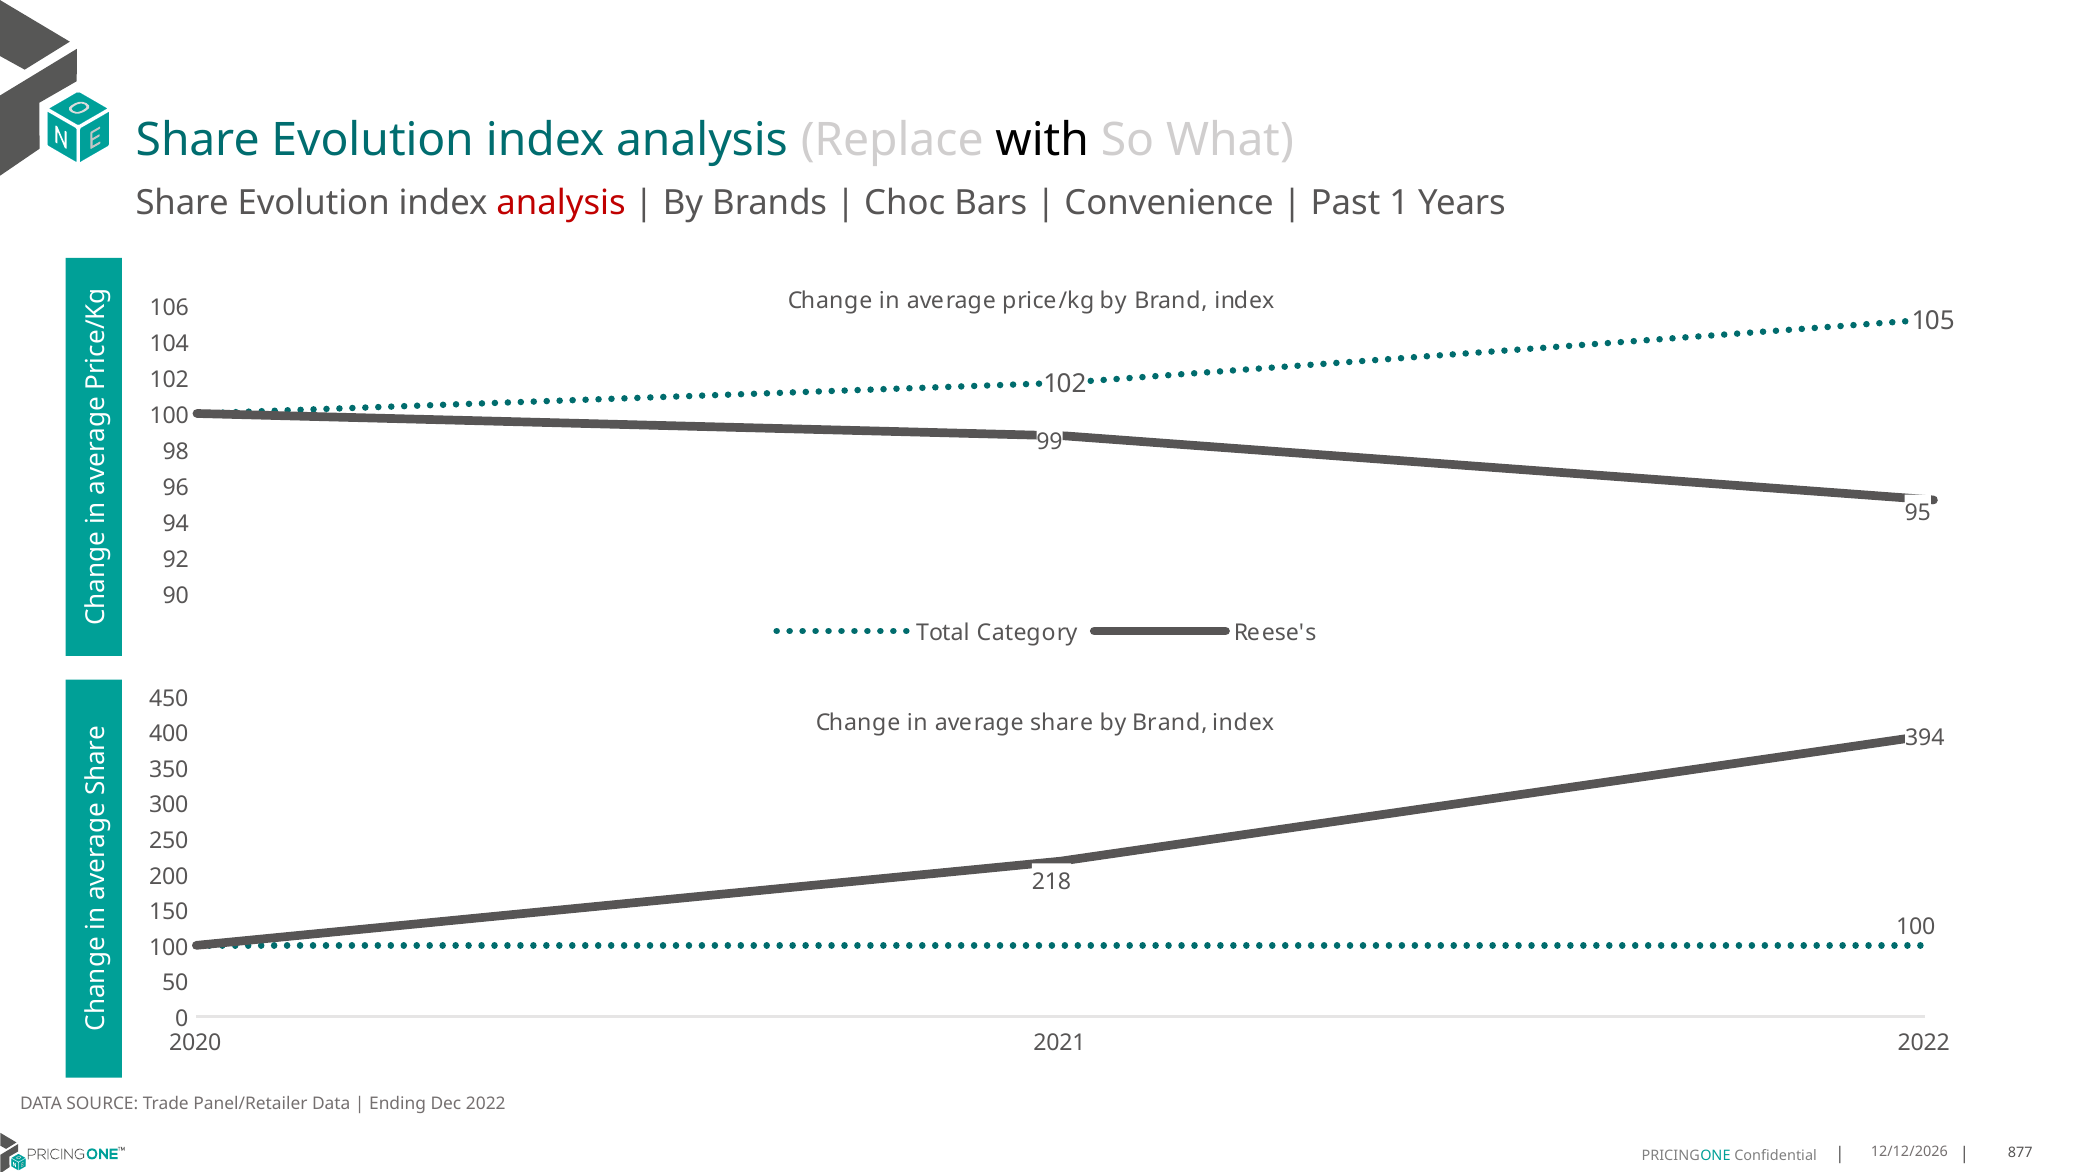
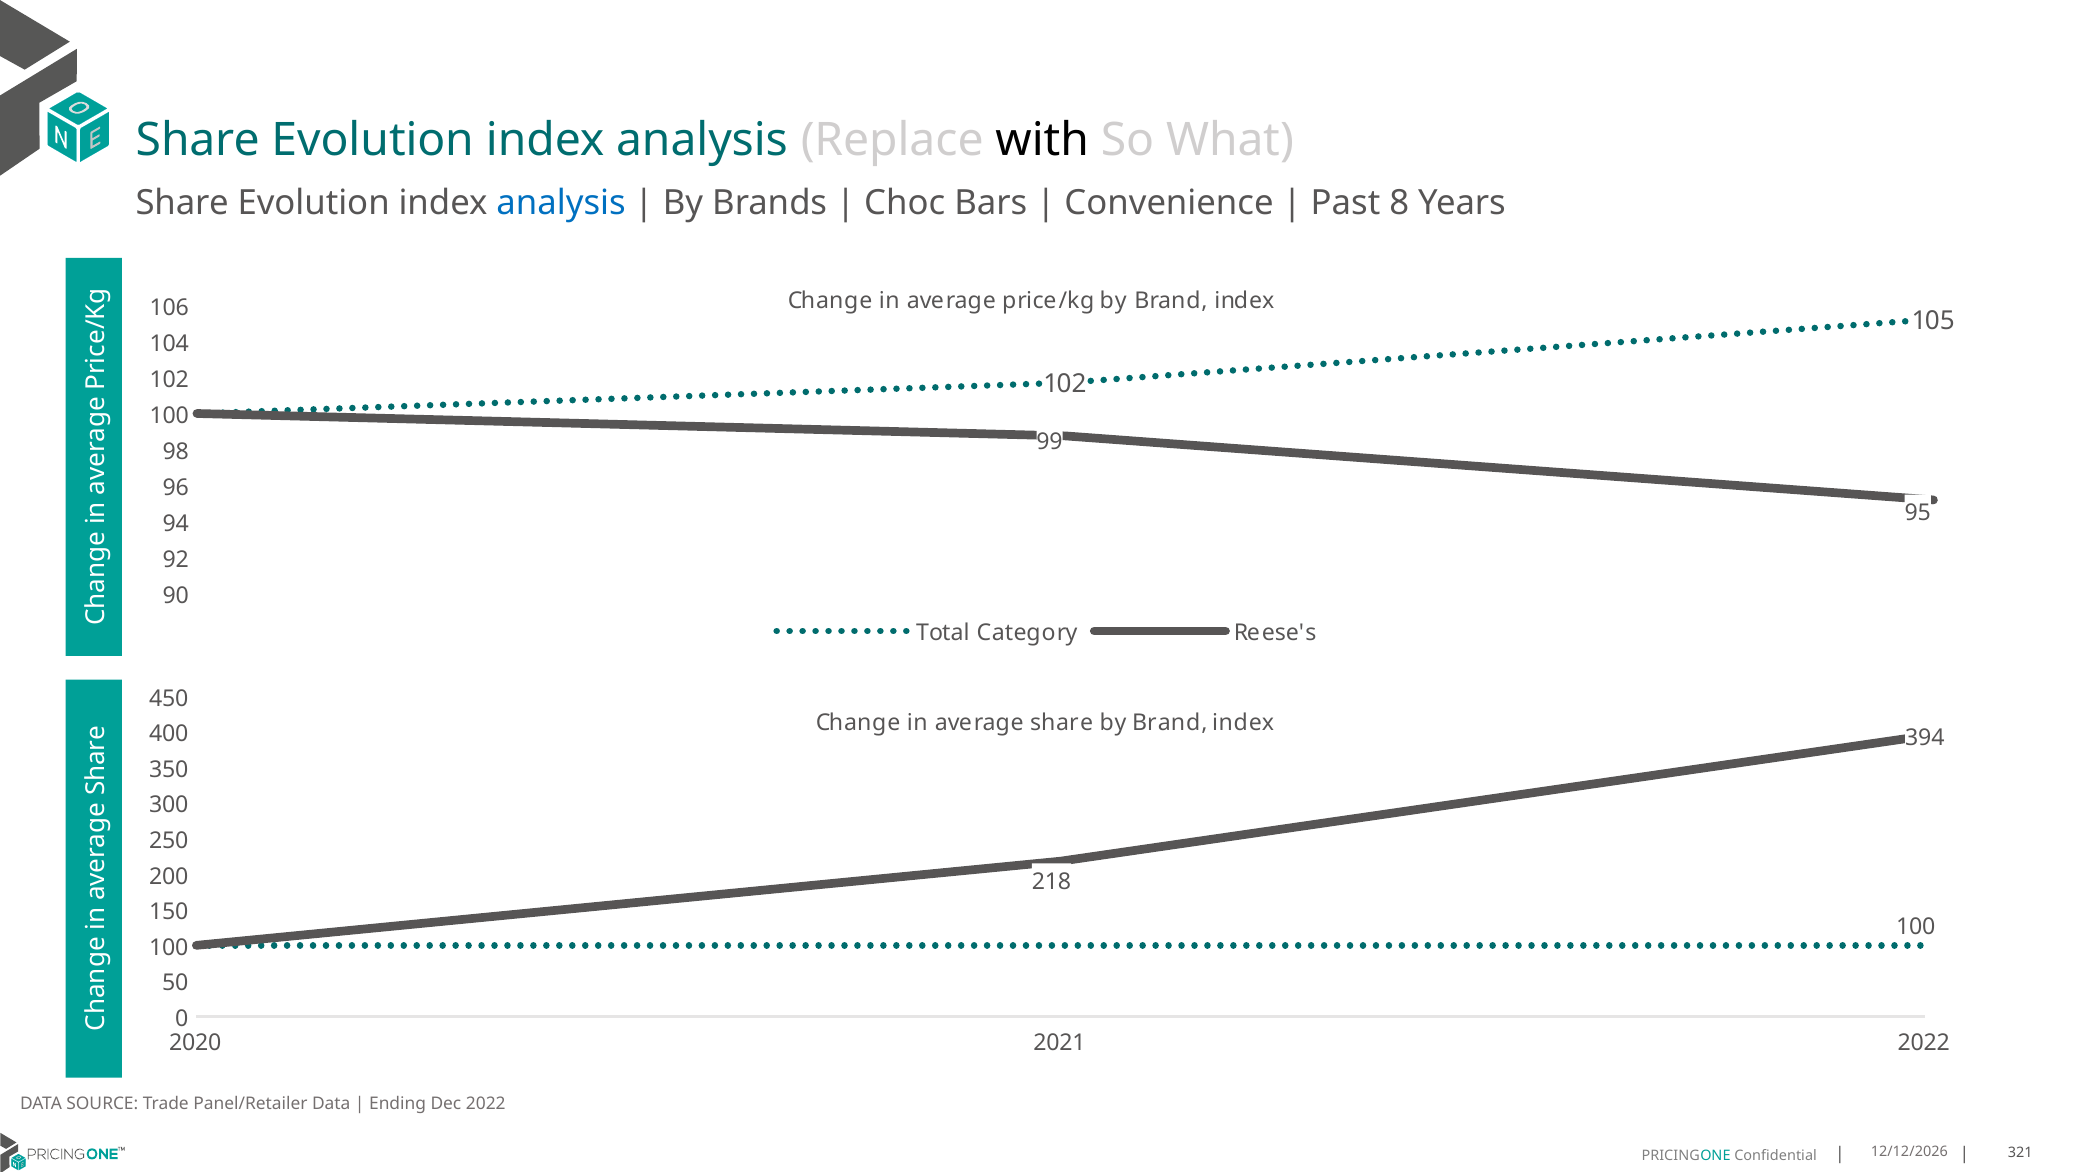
analysis colour: red -> blue (561, 203)
1: 1 -> 8 (1399, 203)
877: 877 -> 321 (2020, 1153)
